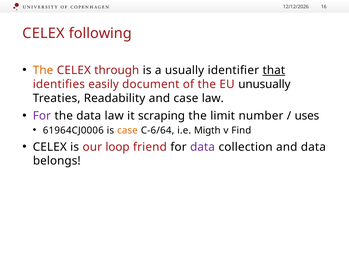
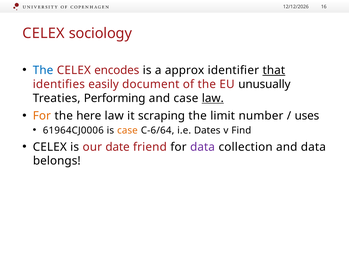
following: following -> sociology (100, 33)
The colour: orange -> blue (43, 70)
through: through -> encodes (117, 70)
usually: usually -> approx (185, 70)
Readability: Readability -> Performing (115, 98)
law underline: none -> present (213, 98)
For colour: purple -> orange (42, 116)
the data: data -> here (89, 116)
Migth: Migth -> Dates (207, 130)
loop: loop -> date (118, 147)
